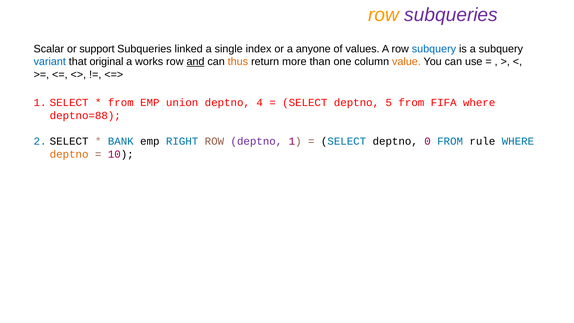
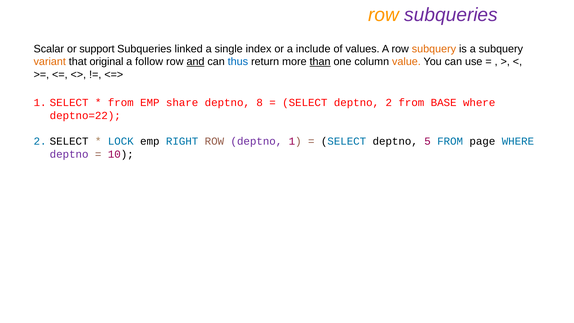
anyone: anyone -> include (313, 49)
subquery colour: blue -> orange (434, 49)
variant colour: blue -> orange (50, 62)
works: works -> follow (149, 62)
thus colour: orange -> blue (238, 62)
than underline: none -> present (320, 62)
union: union -> share (182, 103)
4: 4 -> 8 (260, 103)
deptno 5: 5 -> 2 (389, 103)
FIFA: FIFA -> BASE (444, 103)
deptno=88: deptno=88 -> deptno=22 (85, 115)
BANK: BANK -> LOCK (121, 141)
0: 0 -> 5 (428, 141)
rule: rule -> page (482, 141)
deptno colour: orange -> purple (69, 154)
